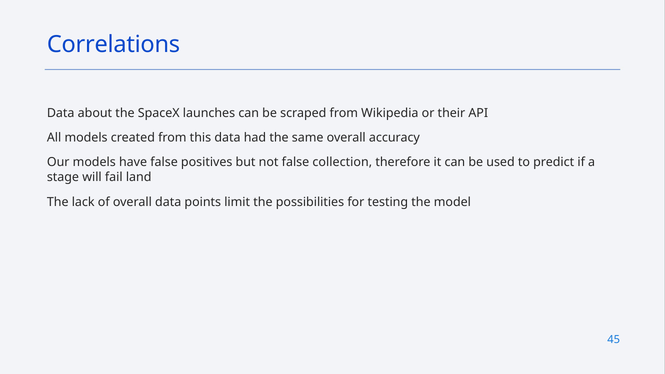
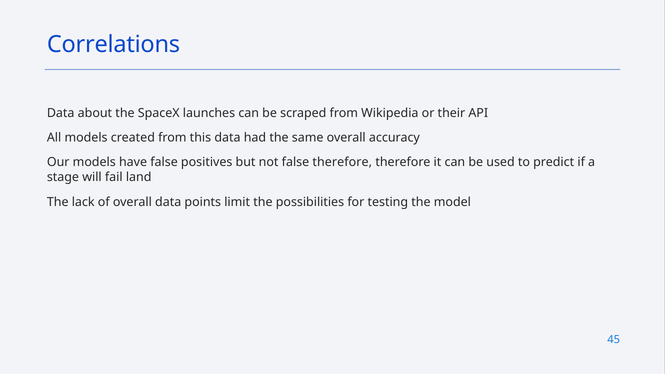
false collection: collection -> therefore (342, 162)
